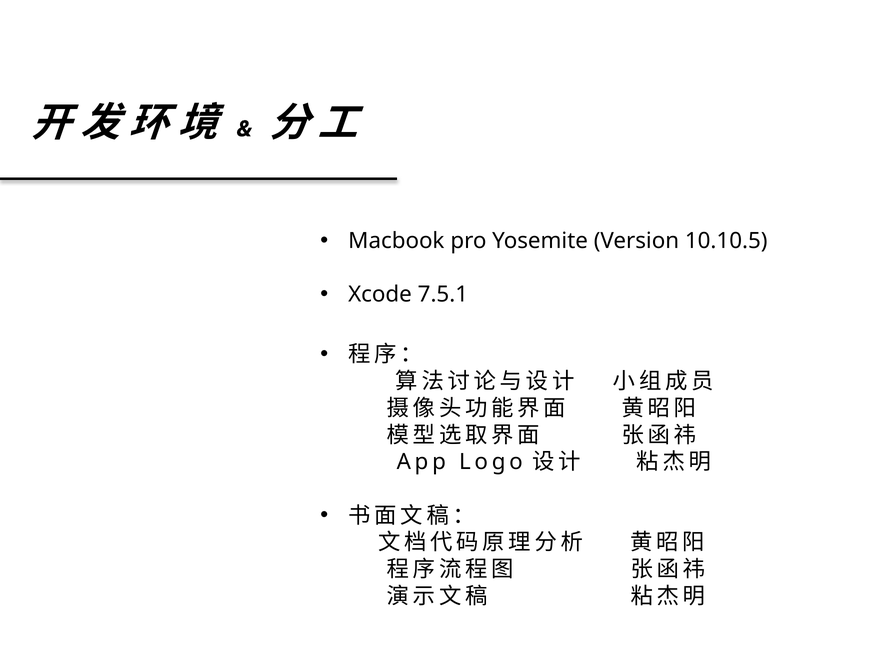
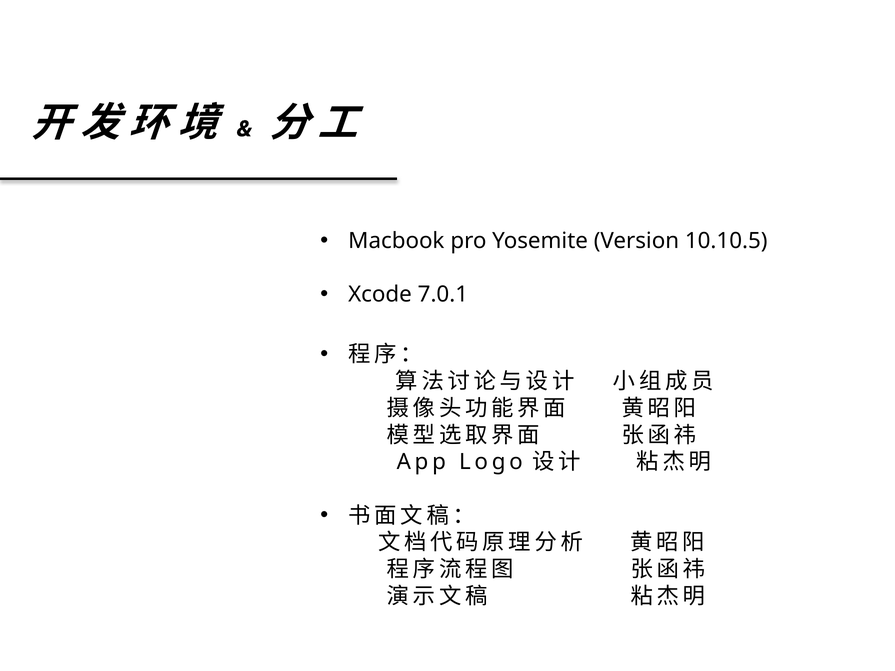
7.5.1: 7.5.1 -> 7.0.1 (443, 295)
